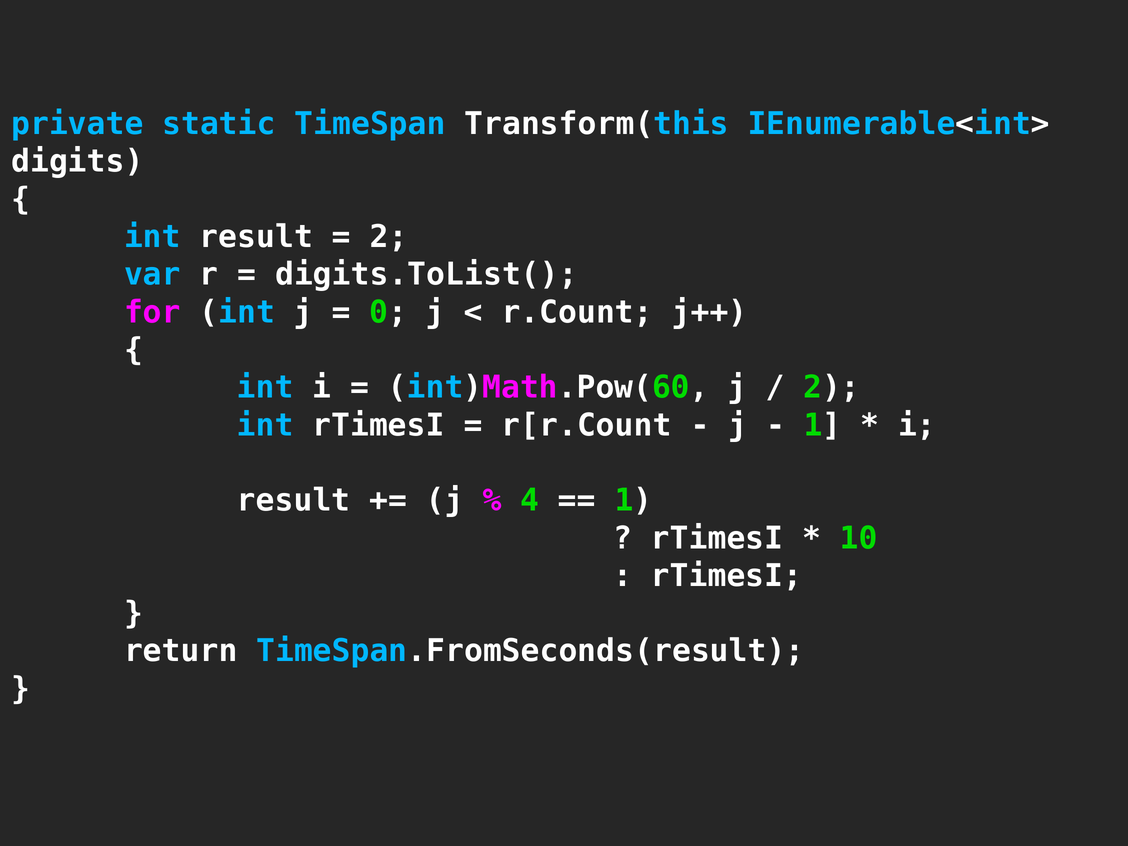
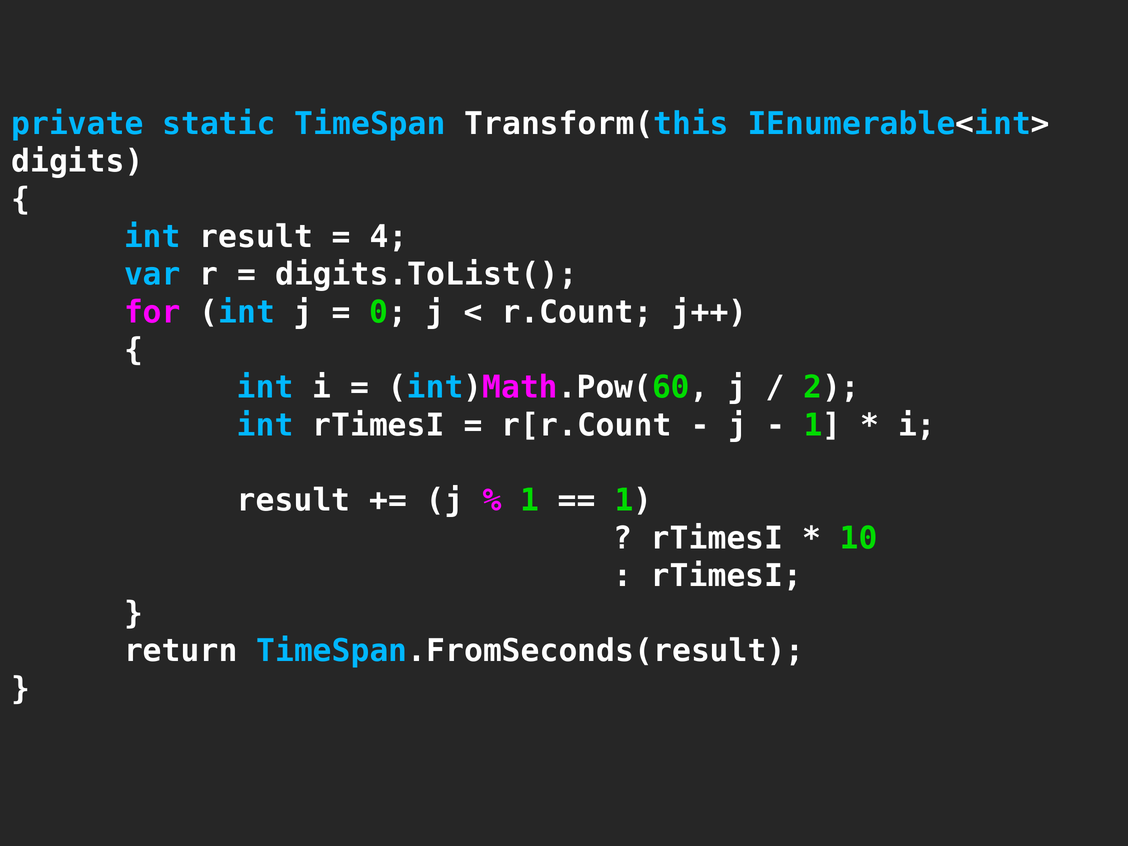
2: 2 -> 4 (389, 237)
4: 4 -> 1 (530, 500)
